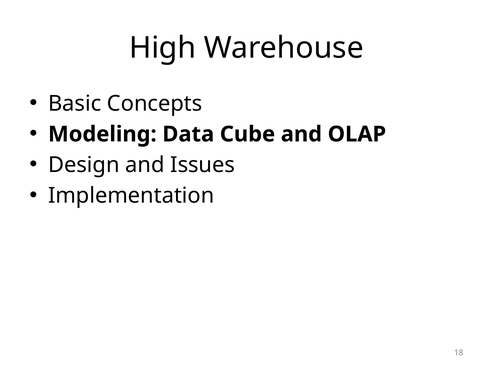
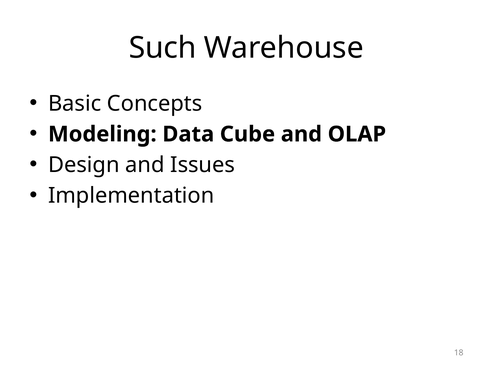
High: High -> Such (163, 48)
